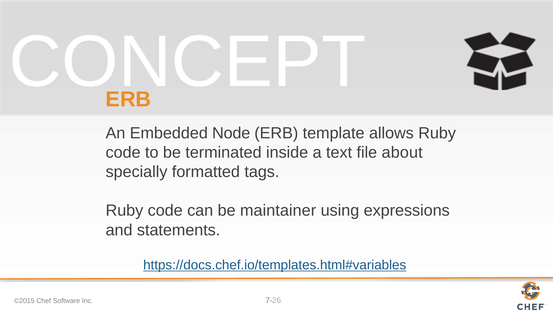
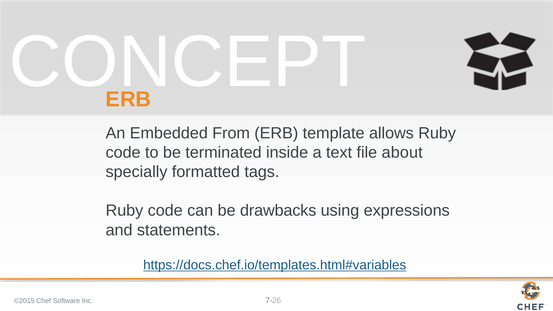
Node: Node -> From (231, 133)
maintainer: maintainer -> drawbacks (278, 211)
